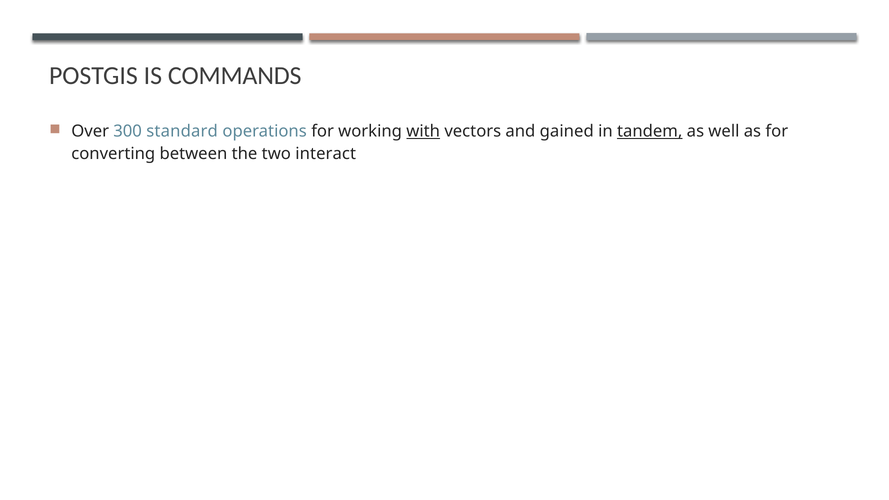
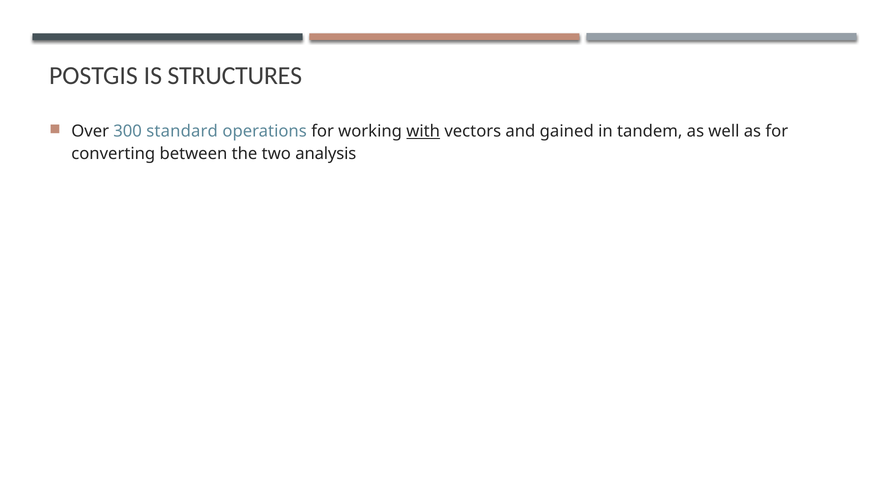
COMMANDS: COMMANDS -> STRUCTURES (235, 76)
tandem underline: present -> none (650, 131)
interact: interact -> analysis (326, 154)
